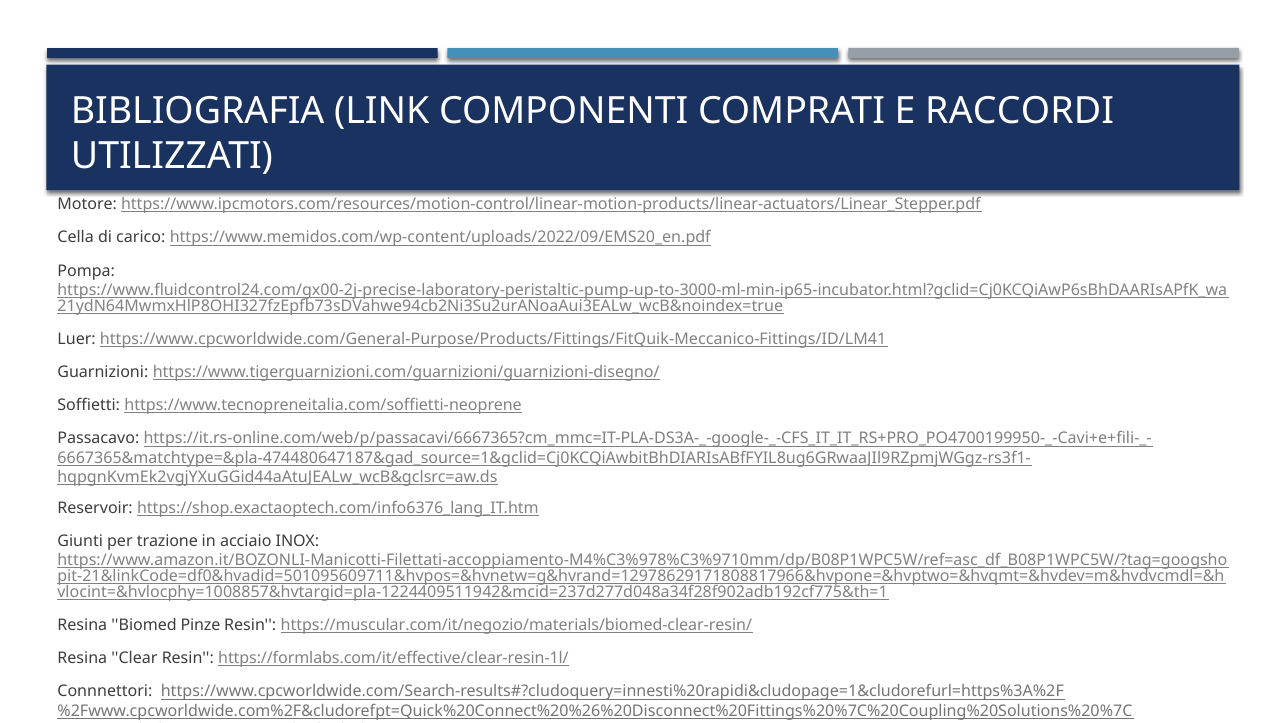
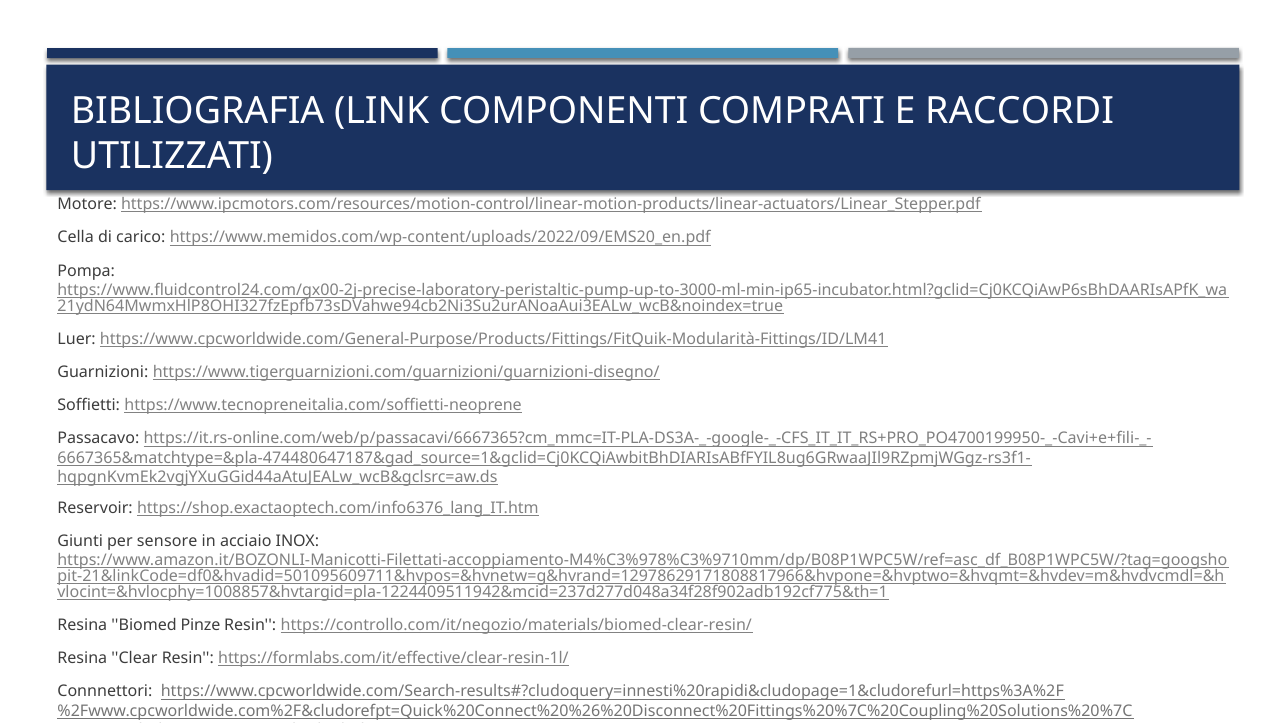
https://www.cpcworldwide.com/General-Purpose/Products/Fittings/FitQuik-Meccanico-Fittings/ID/LM41: https://www.cpcworldwide.com/General-Purpose/Products/Fittings/FitQuik-Meccanico-Fittings/ID/LM41 -> https://www.cpcworldwide.com/General-Purpose/Products/Fittings/FitQuik-Modularità-Fittings/ID/LM41 (493, 339)
trazione: trazione -> sensore (167, 541)
https://muscular.com/it/negozio/materials/biomed-clear-resin/: https://muscular.com/it/negozio/materials/biomed-clear-resin/ -> https://controllo.com/it/negozio/materials/biomed-clear-resin/ (516, 626)
